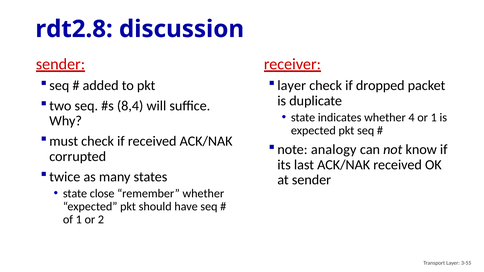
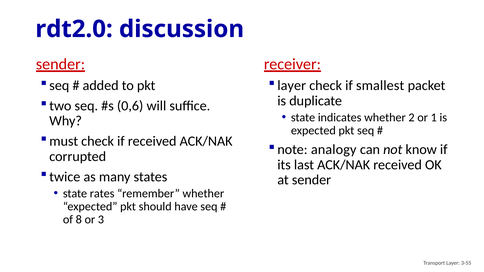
rdt2.8: rdt2.8 -> rdt2.0 (74, 29)
dropped: dropped -> smallest (380, 86)
8,4: 8,4 -> 0,6 (130, 106)
4: 4 -> 2 (412, 118)
close: close -> rates (102, 194)
of 1: 1 -> 8 (79, 220)
2: 2 -> 3 (101, 220)
